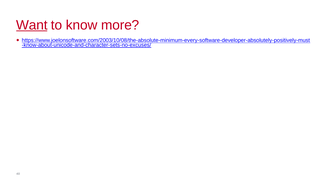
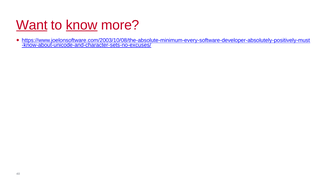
know underline: none -> present (82, 25)
